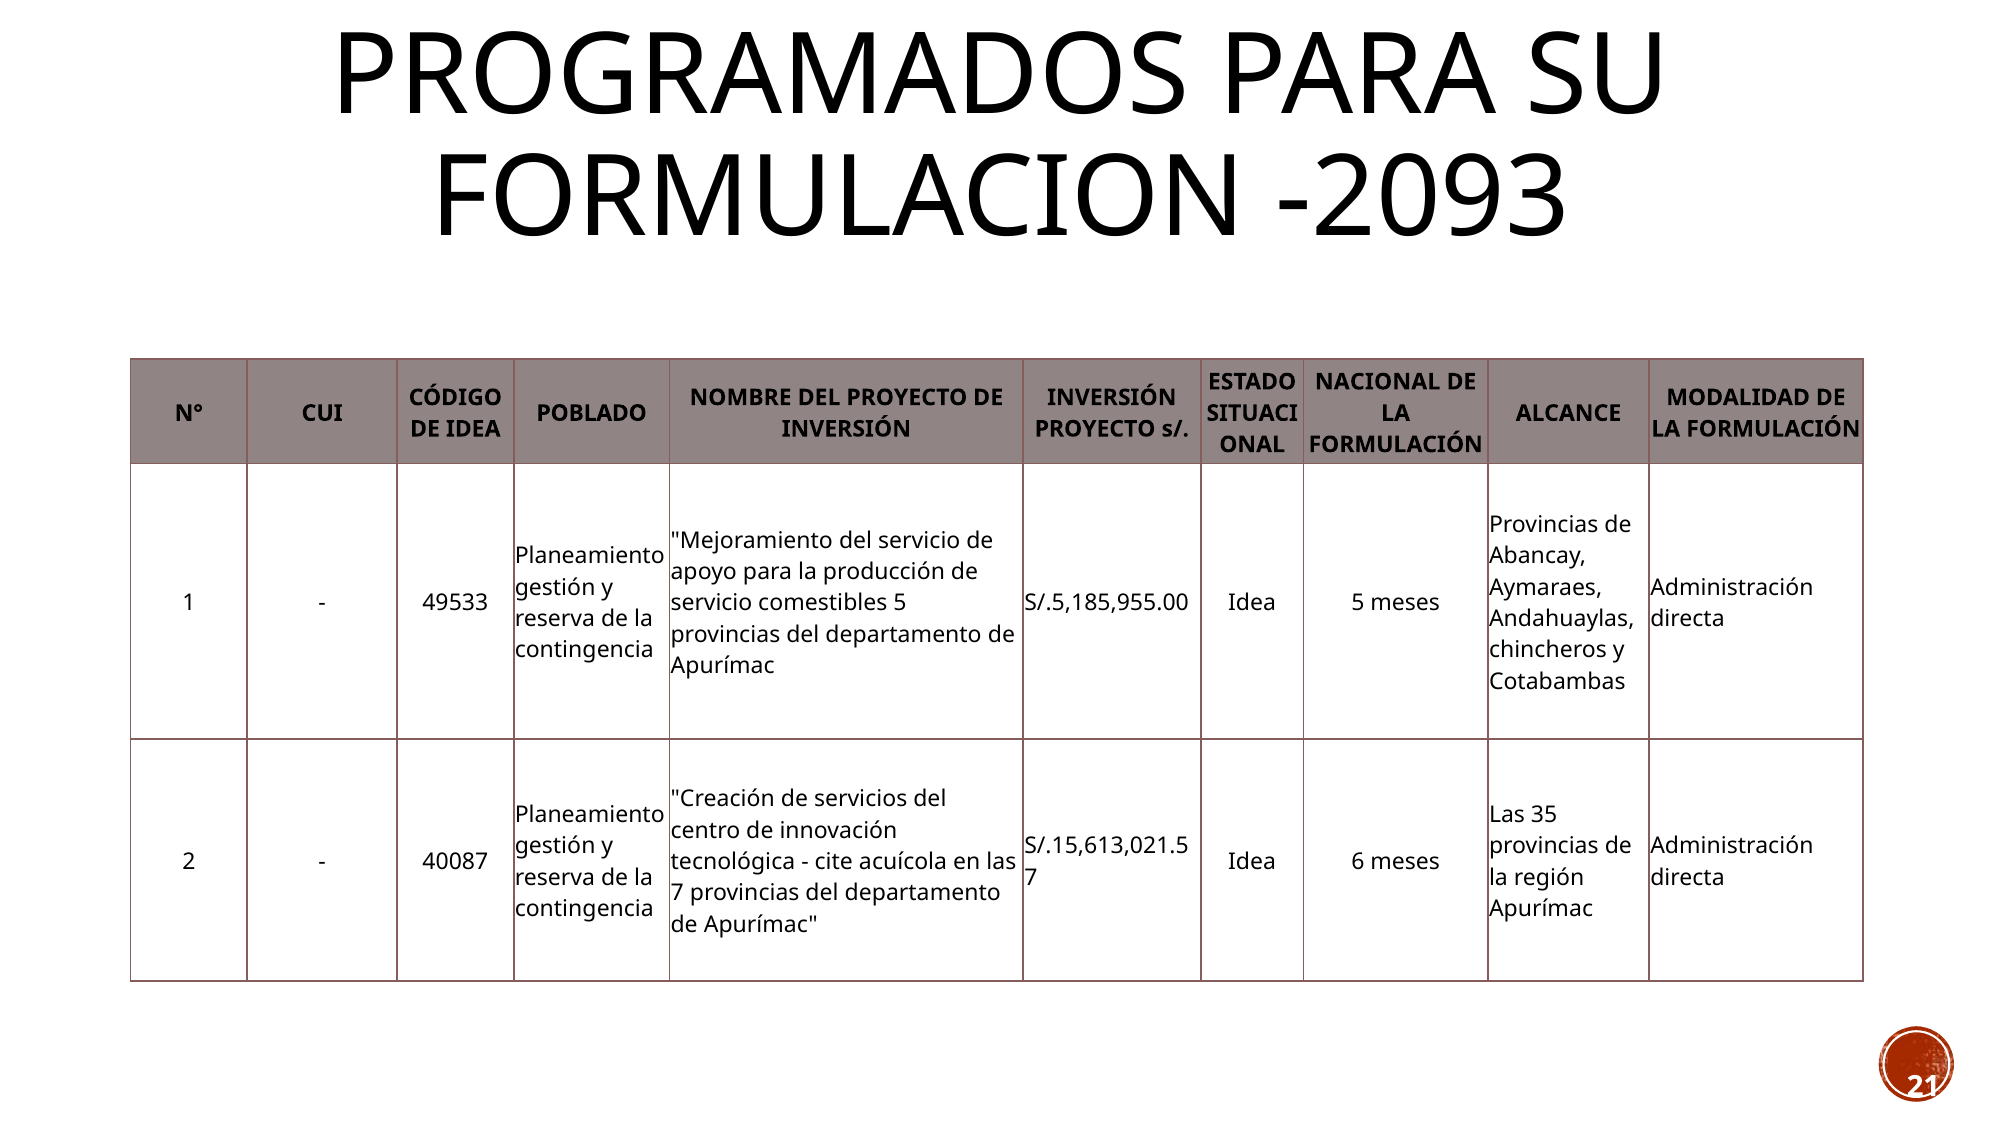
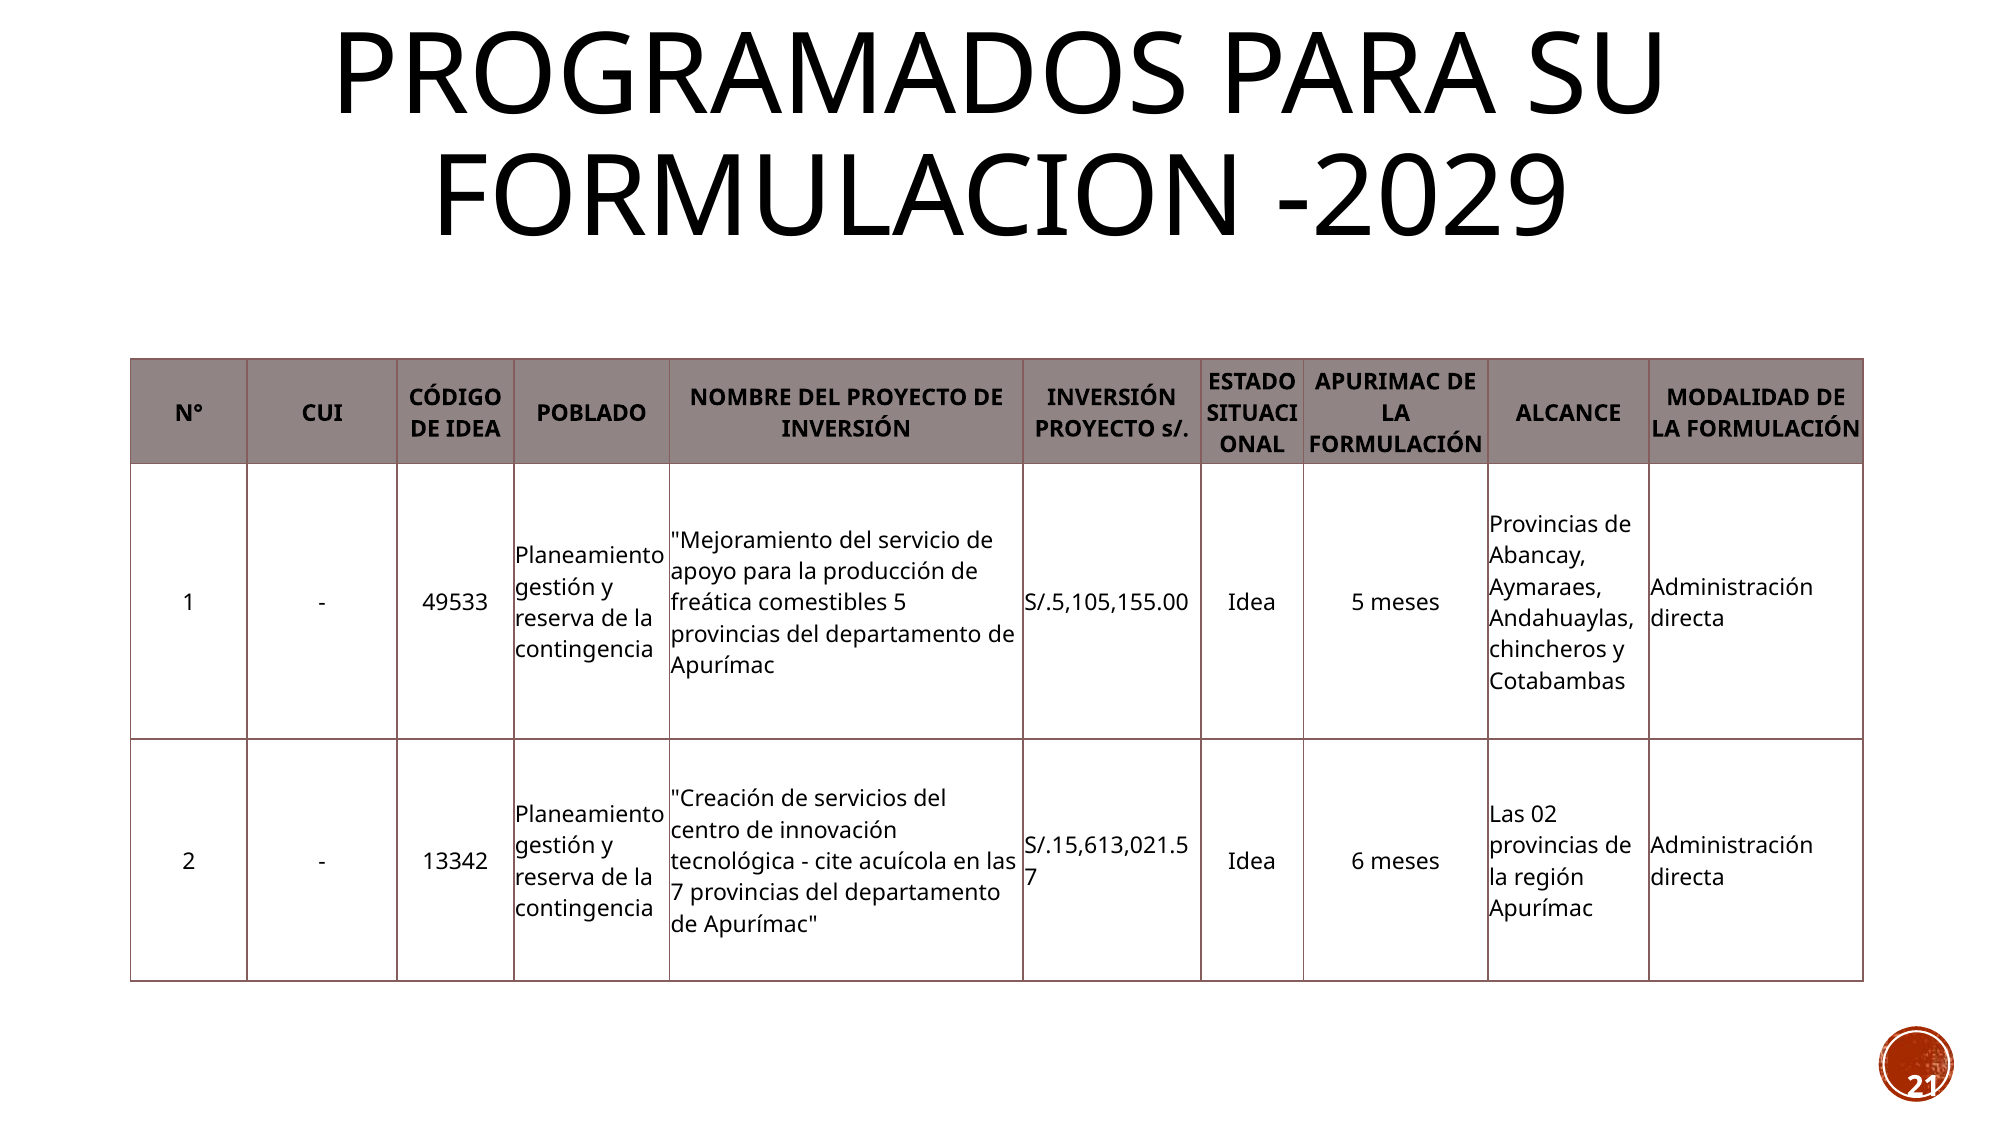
-2093: -2093 -> -2029 (1423, 199)
NACIONAL: NACIONAL -> APURIMAC (1378, 382)
servicio: servicio -> freática (711, 603)
S/.5,185,955.00: S/.5,185,955.00 -> S/.5,105,155.00 (1107, 603)
35: 35 -> 02 (1544, 815)
40087: 40087 -> 13342 (455, 862)
